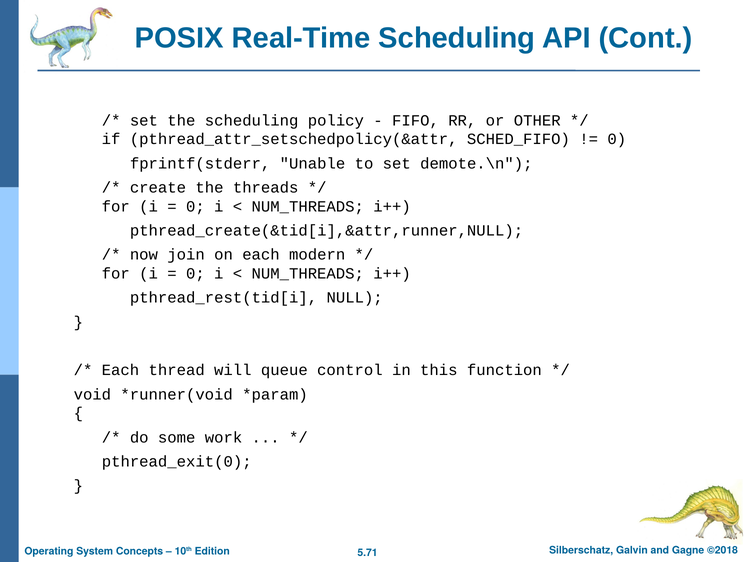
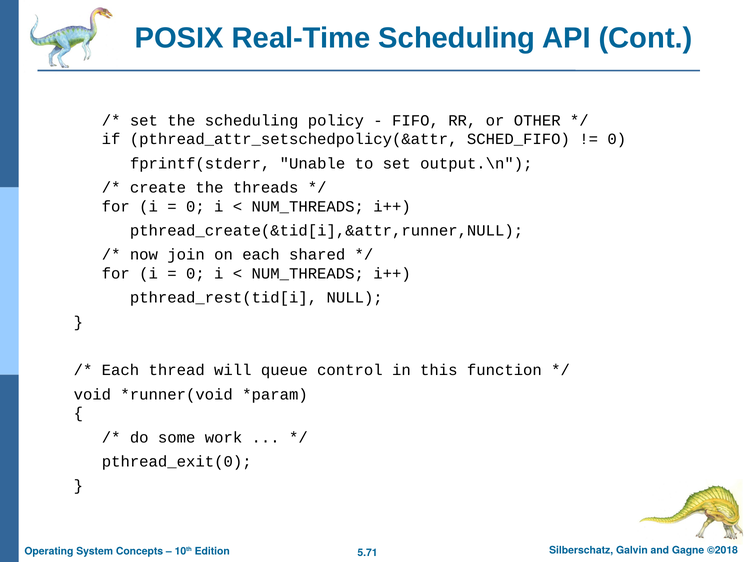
demote.\n: demote.\n -> output.\n (476, 164)
modern: modern -> shared (317, 255)
